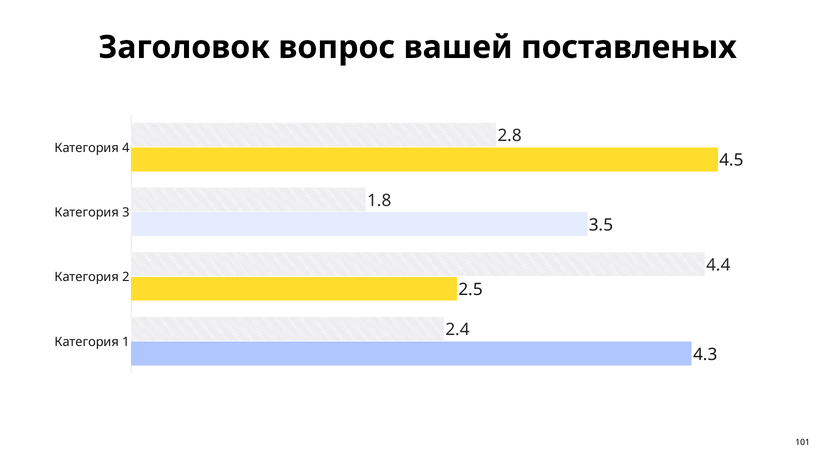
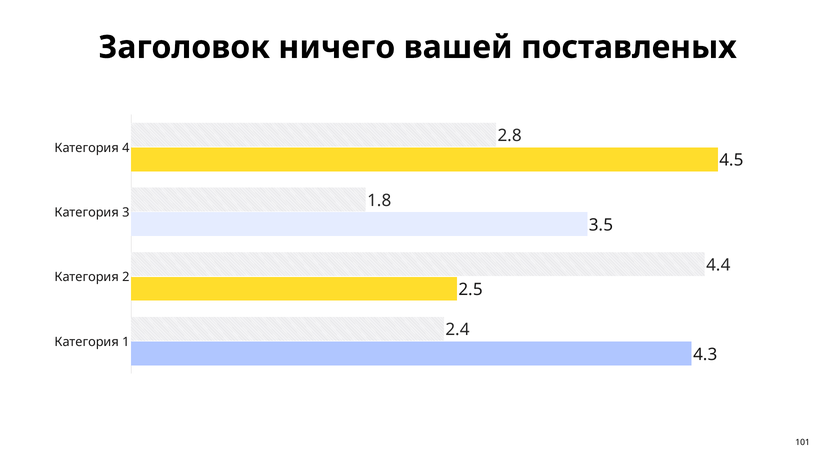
вопрос: вопрос -> ничего (337, 47)
